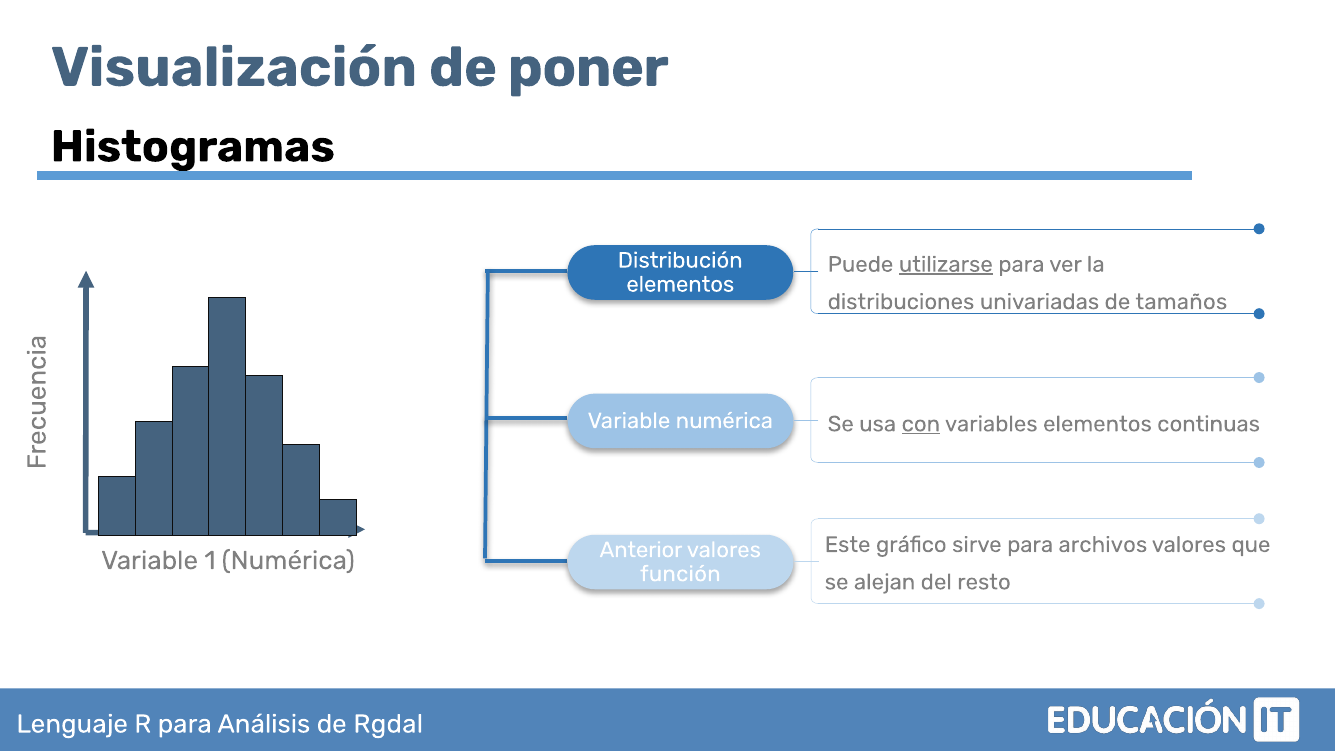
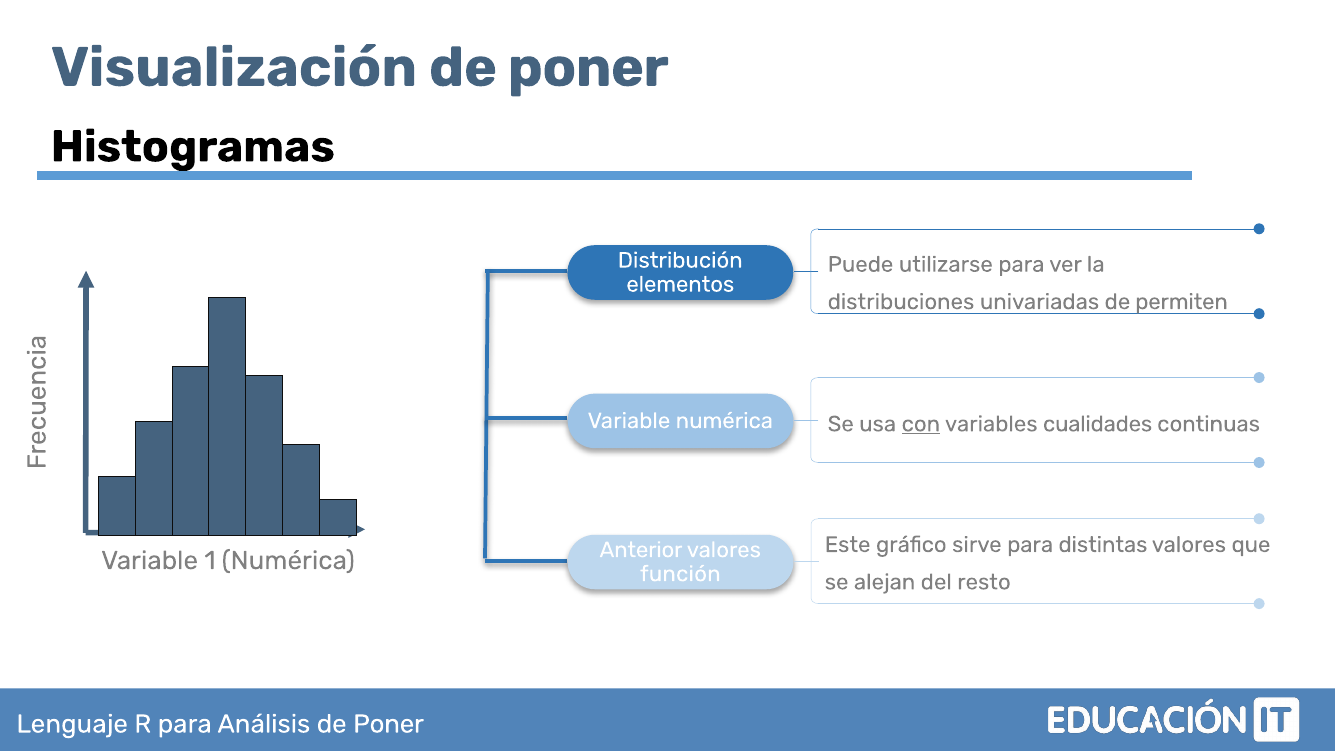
utilizarse underline: present -> none (946, 264)
tamaños: tamaños -> permiten (1182, 302)
variables elementos: elementos -> cualidades (1098, 424)
archivos: archivos -> distintas (1103, 545)
Rgdal: Rgdal -> Poner (389, 724)
